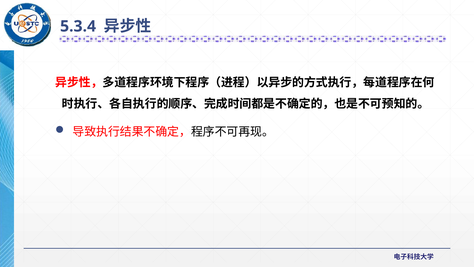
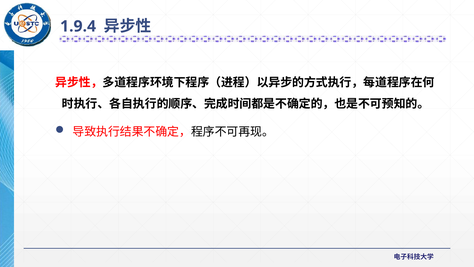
5.3.4: 5.3.4 -> 1.9.4 (78, 26)
